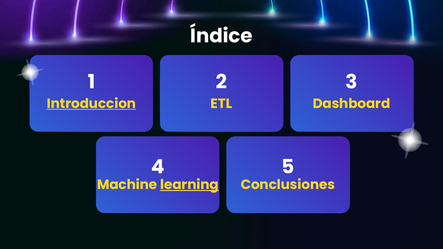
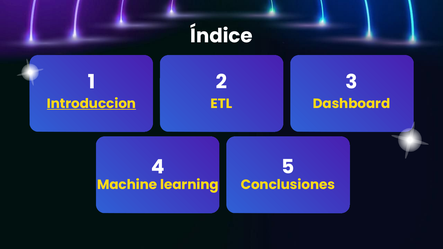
learning underline: present -> none (189, 185)
